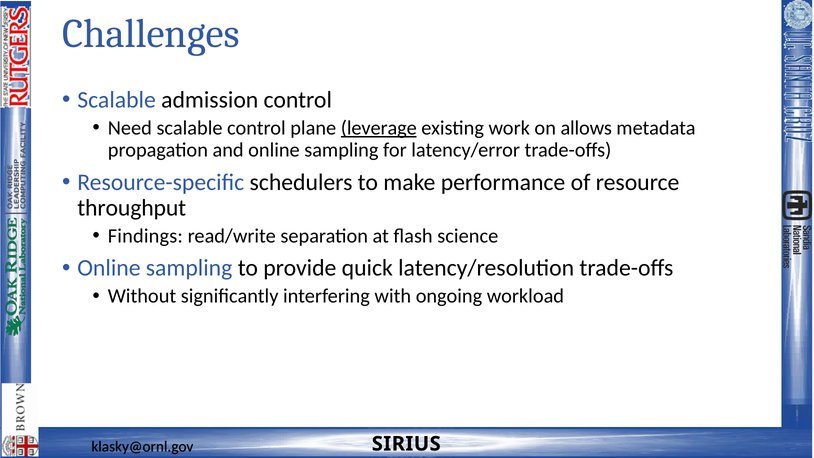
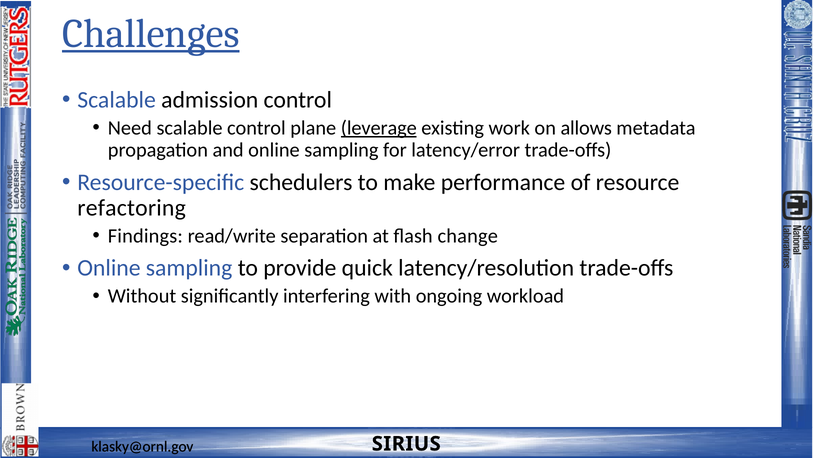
Challenges underline: none -> present (151, 34)
throughput: throughput -> refactoring (132, 208)
science: science -> change (468, 236)
